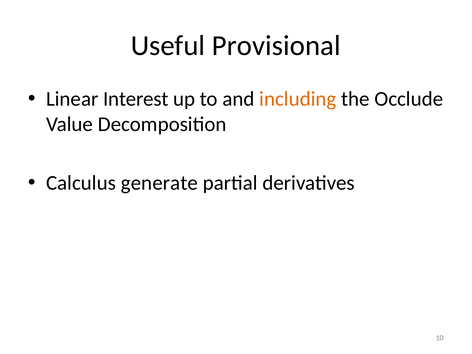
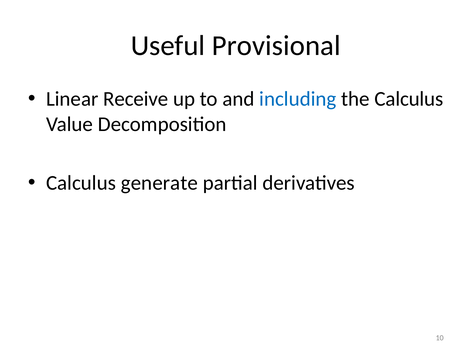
Interest: Interest -> Receive (136, 99)
including colour: orange -> blue (298, 99)
the Occlude: Occlude -> Calculus (409, 99)
